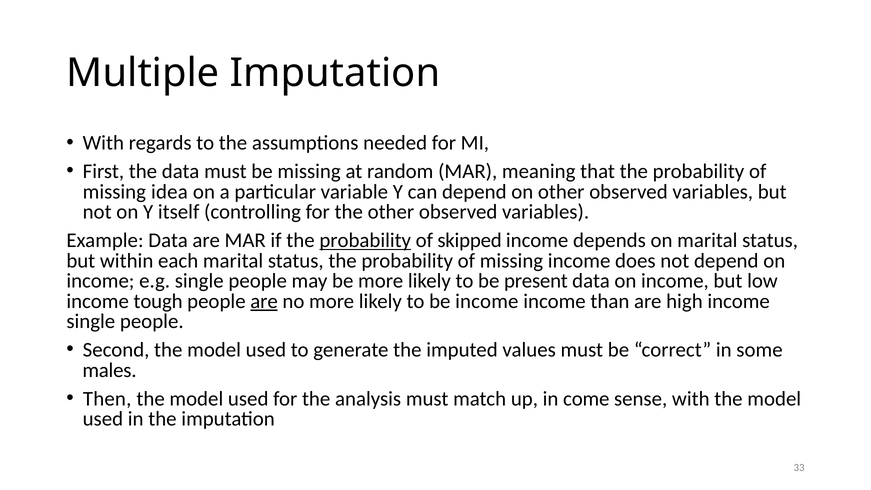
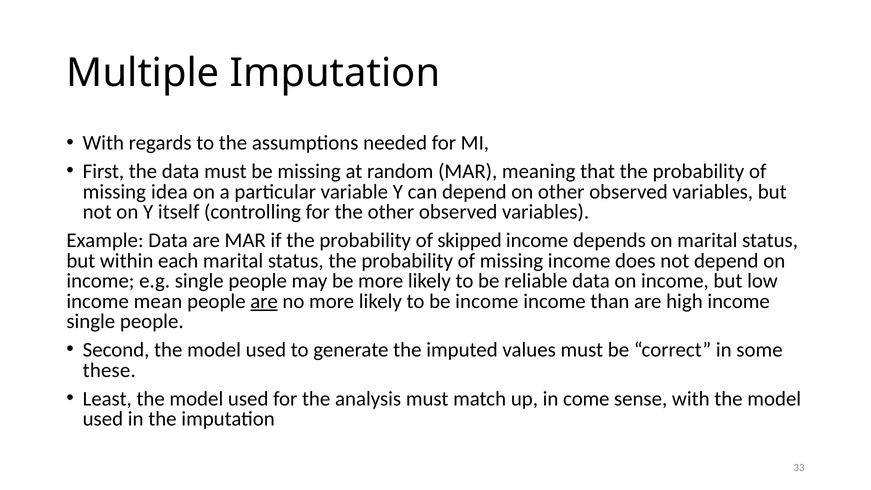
probability underline: present -> none (365, 240)
present: present -> reliable (536, 281)
tough: tough -> mean (158, 301)
males: males -> these (109, 370)
Then: Then -> Least (107, 399)
